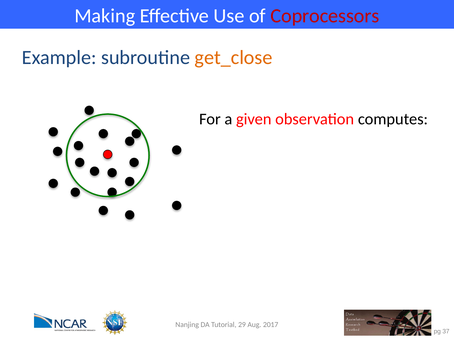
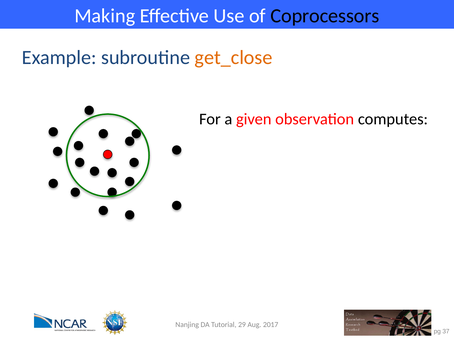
Coprocessors colour: red -> black (325, 16)
